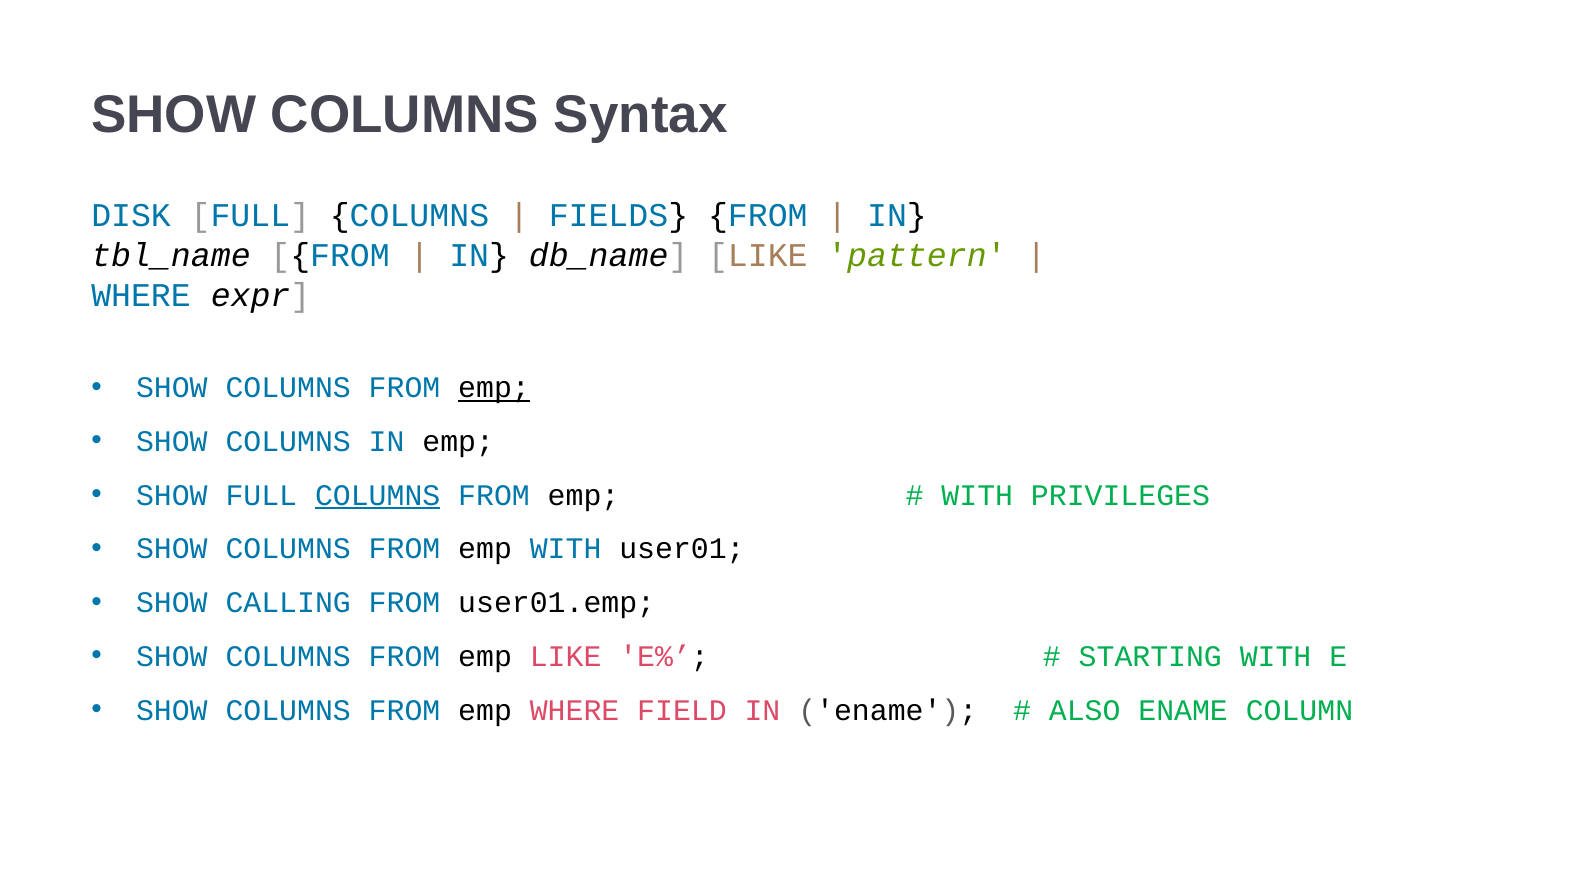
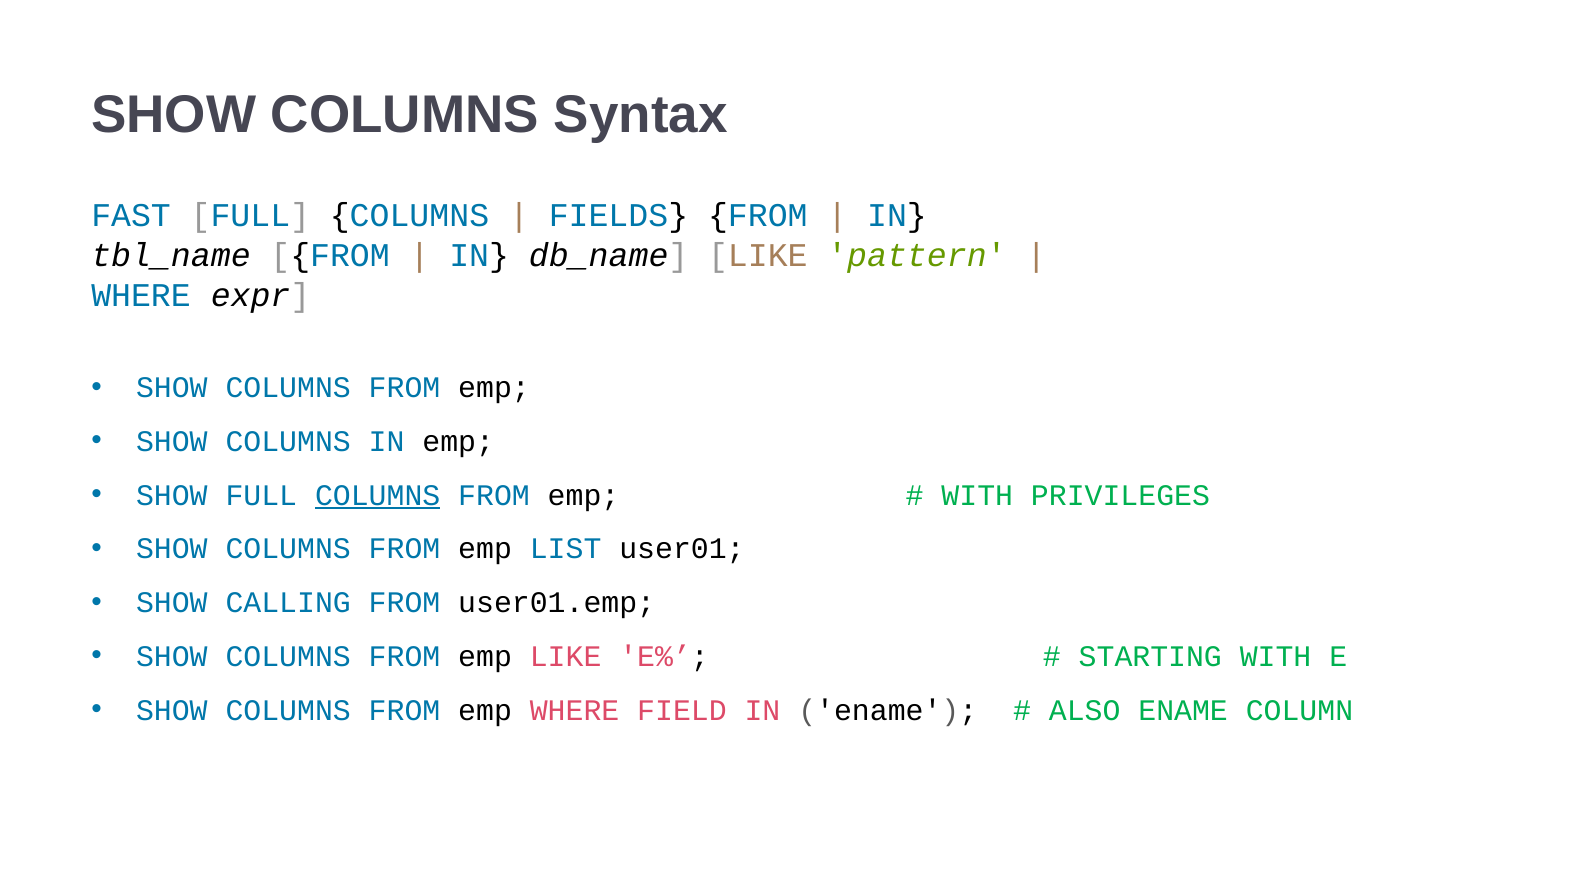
DISK: DISK -> FAST (131, 216)
emp underline: present -> none (494, 388)
emp WITH: WITH -> LIST (566, 549)
